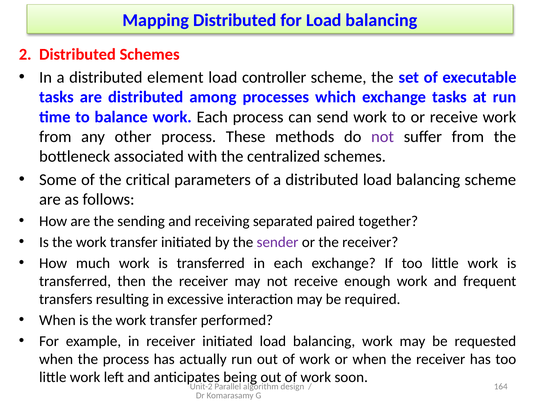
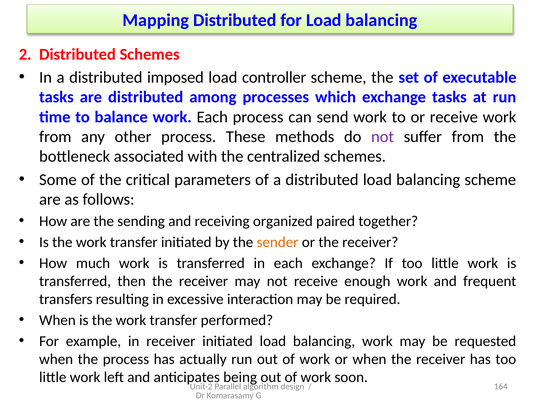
element: element -> imposed (175, 77)
separated: separated -> organized (283, 221)
sender colour: purple -> orange (278, 242)
